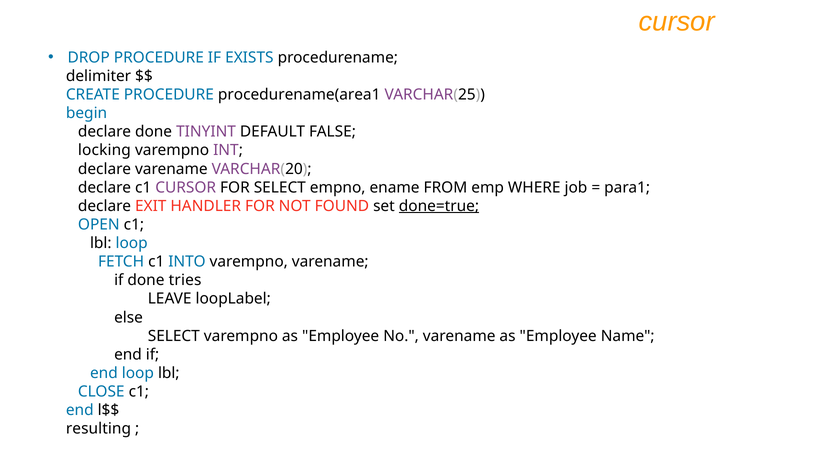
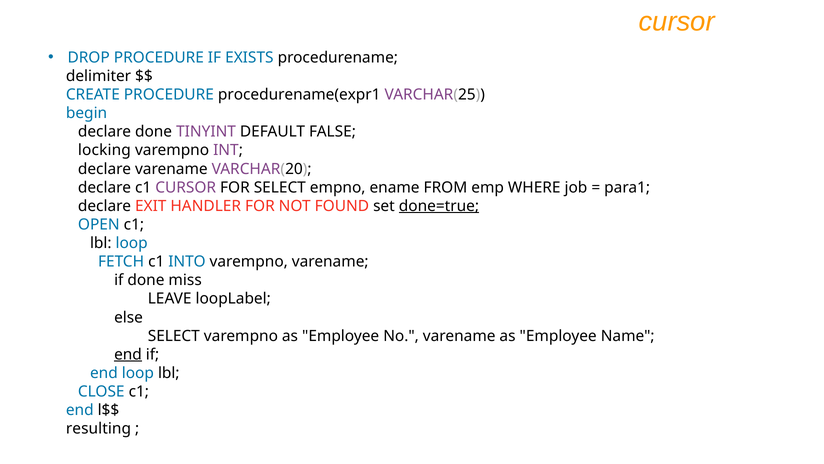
procedurename(area1: procedurename(area1 -> procedurename(expr1 (299, 95)
tries: tries -> miss (185, 280)
end underline: none -> present (128, 354)
